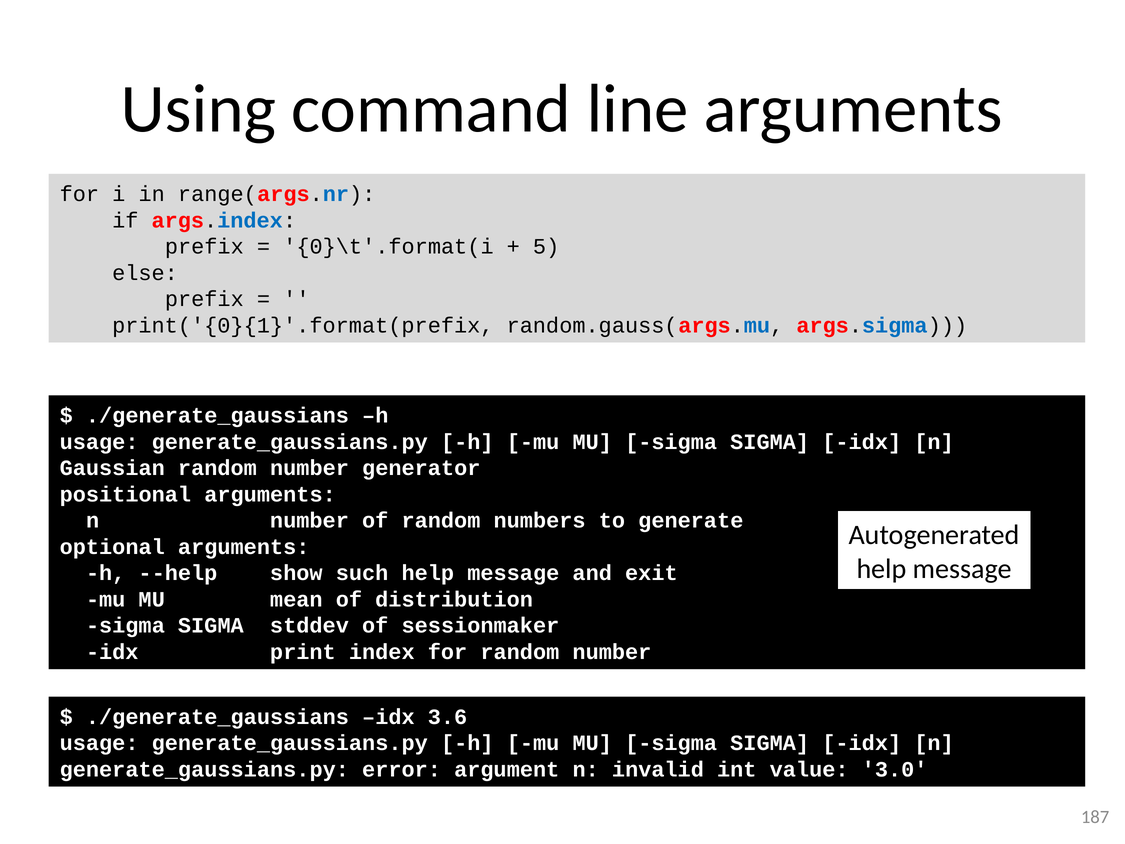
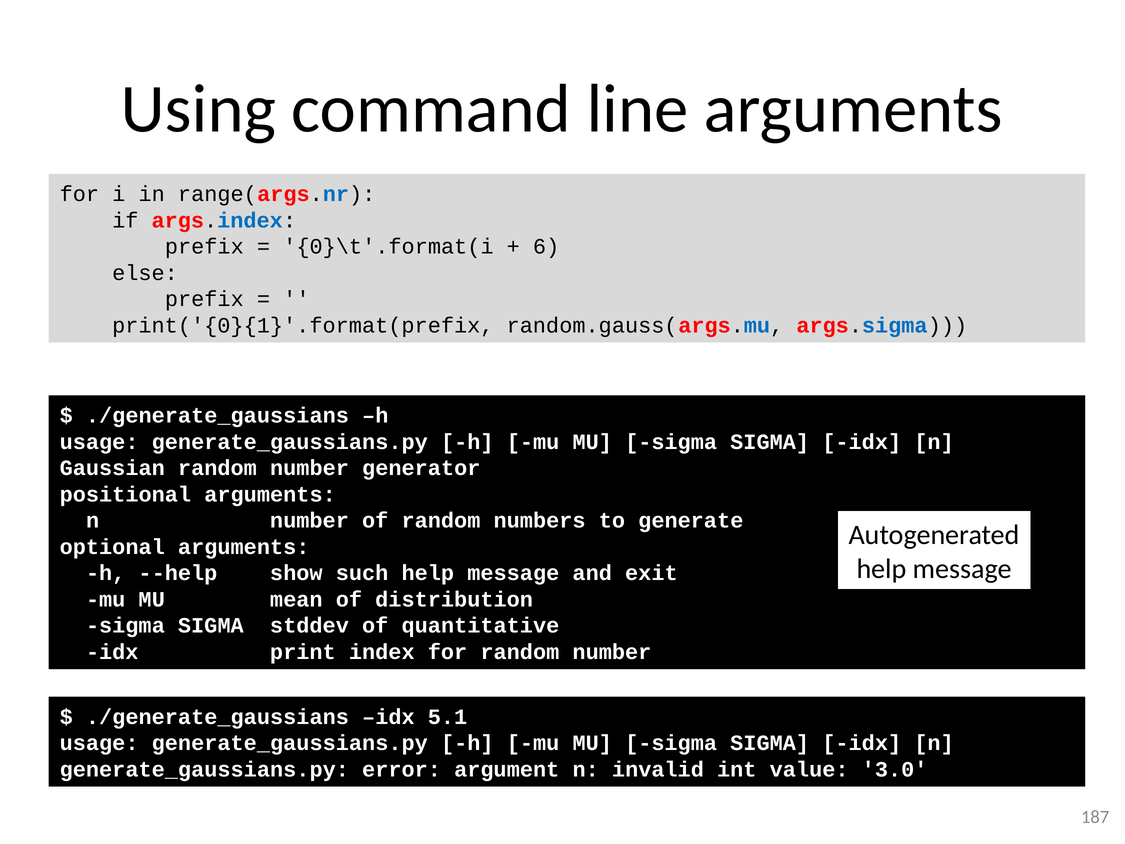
5: 5 -> 6 (546, 246)
sessionmaker: sessionmaker -> quantitative (480, 626)
3.6: 3.6 -> 5.1 (448, 717)
